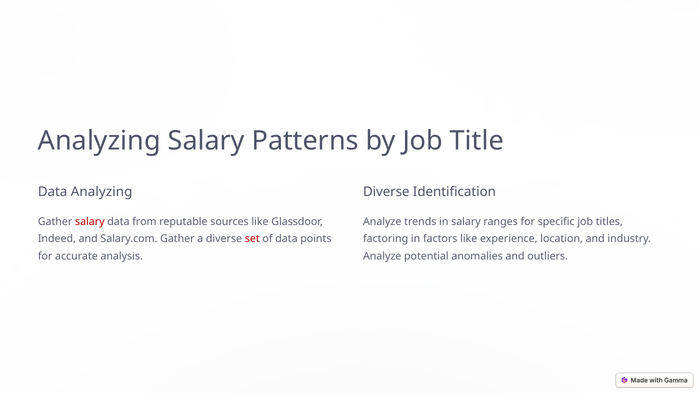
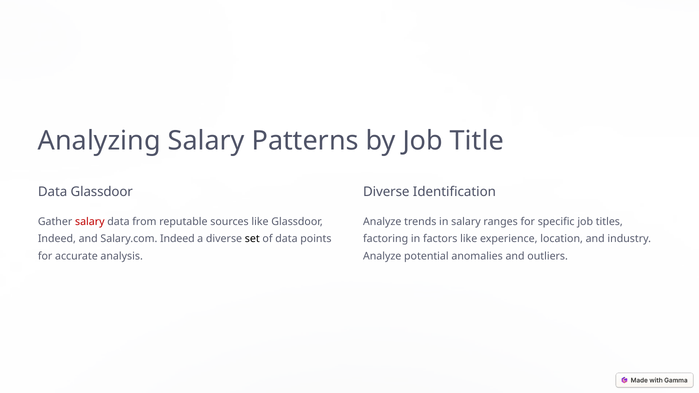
Data Analyzing: Analyzing -> Glassdoor (102, 192)
Salary.com Gather: Gather -> Indeed (177, 239)
set colour: red -> black (252, 239)
